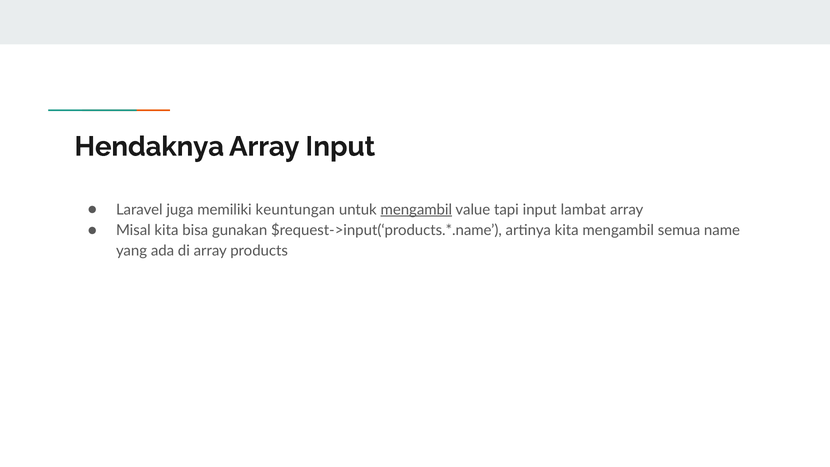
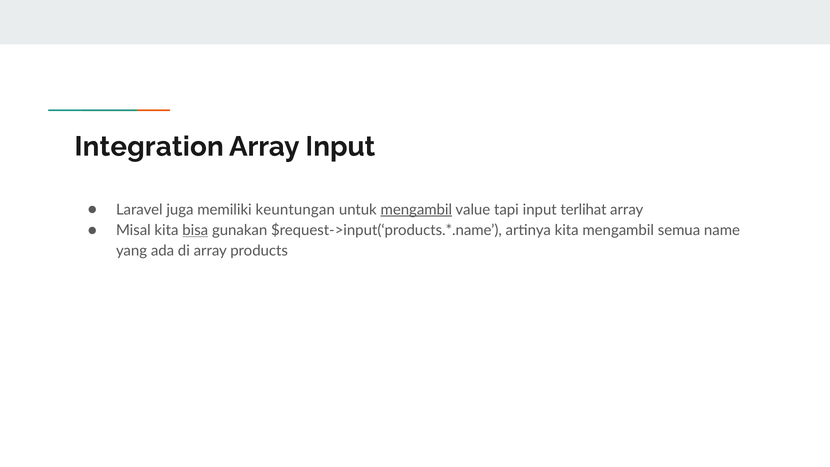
Hendaknya: Hendaknya -> Integration (149, 147)
lambat: lambat -> terlihat (583, 210)
bisa underline: none -> present (195, 230)
